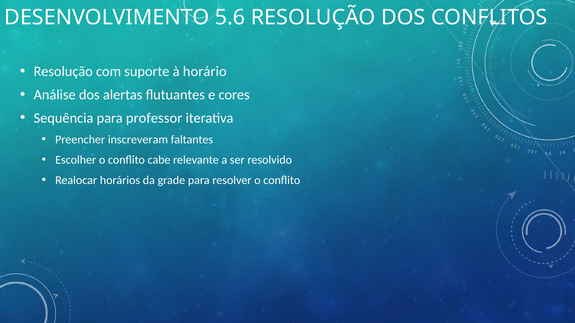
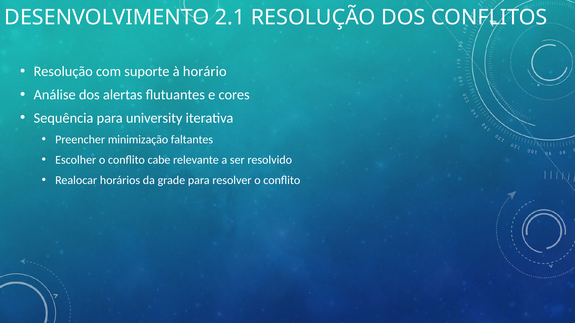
5.6: 5.6 -> 2.1 (230, 17)
professor: professor -> university (154, 118)
inscreveram: inscreveram -> minimização (138, 140)
